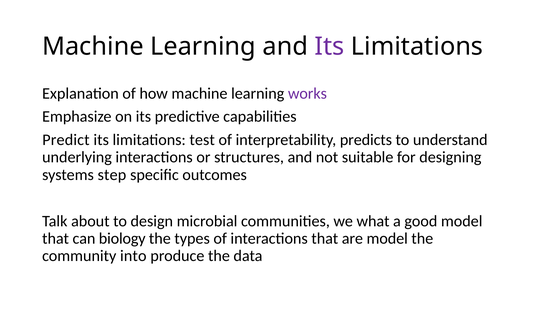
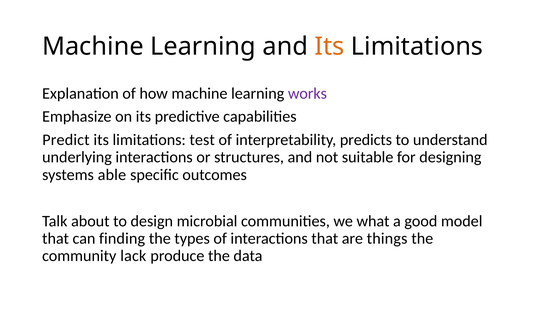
Its colour: purple -> orange (329, 46)
step: step -> able (112, 175)
biology: biology -> finding (122, 239)
are model: model -> things (387, 239)
into: into -> lack (133, 256)
